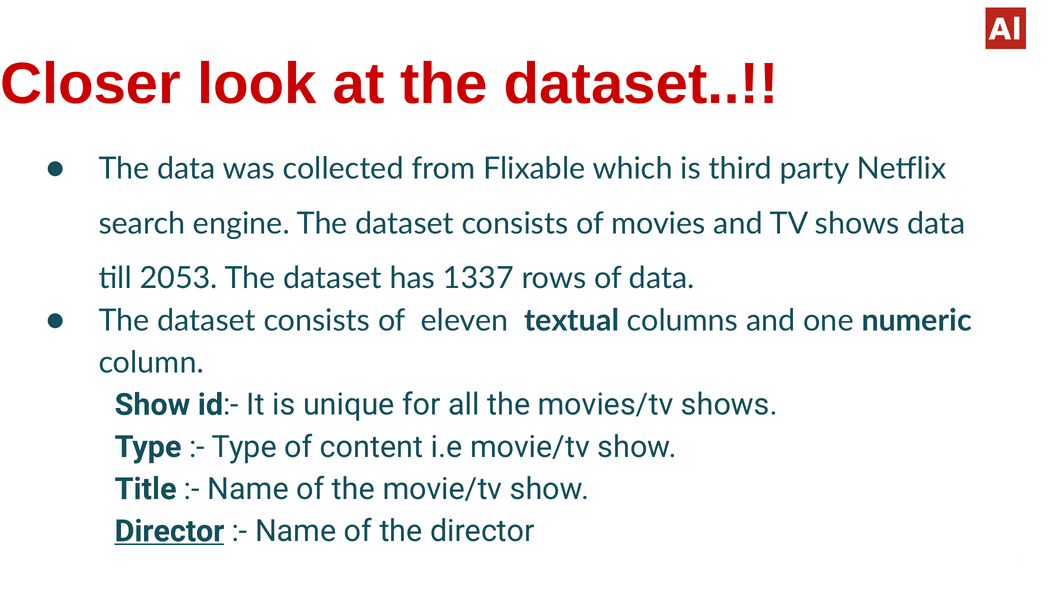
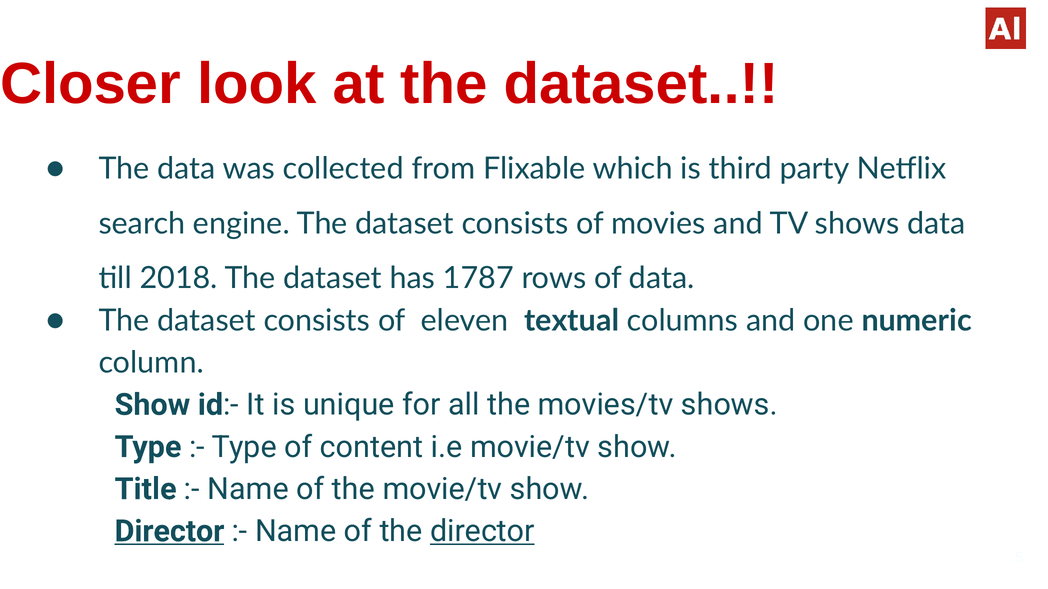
2053: 2053 -> 2018 (179, 279)
1337: 1337 -> 1787 (478, 279)
director underline: none -> present (482, 532)
